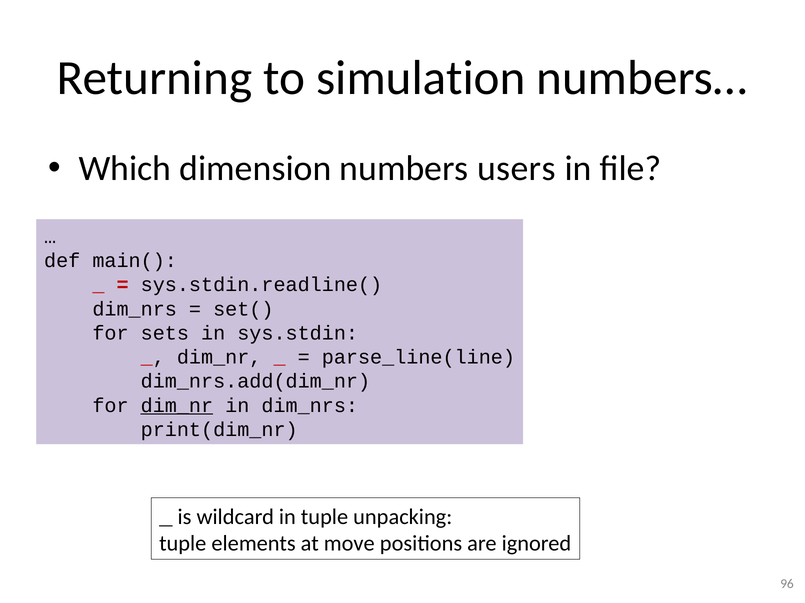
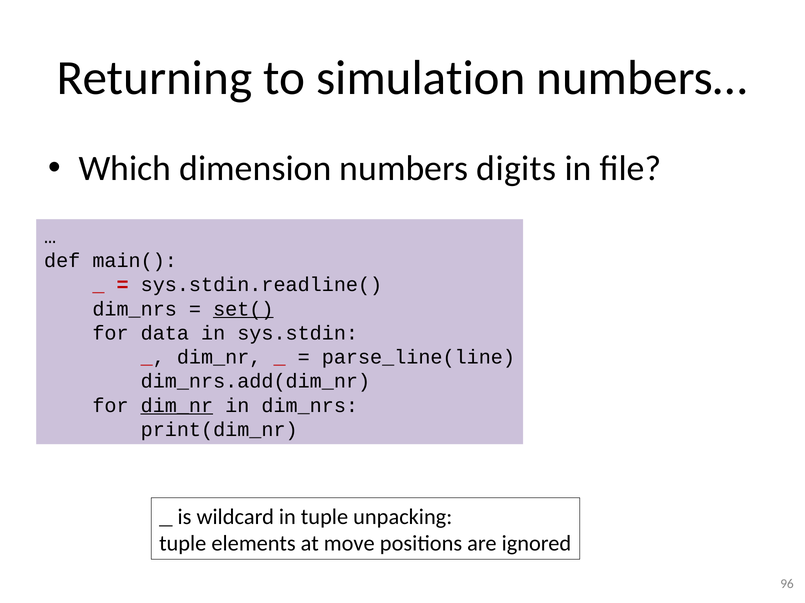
users: users -> digits (516, 169)
set( underline: none -> present (243, 309)
sets: sets -> data (165, 333)
